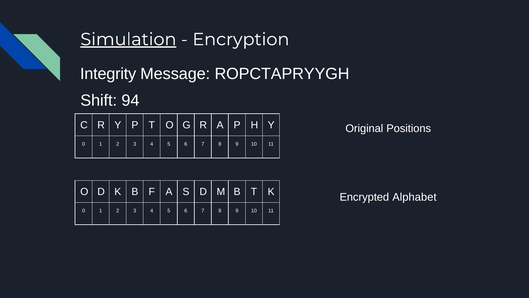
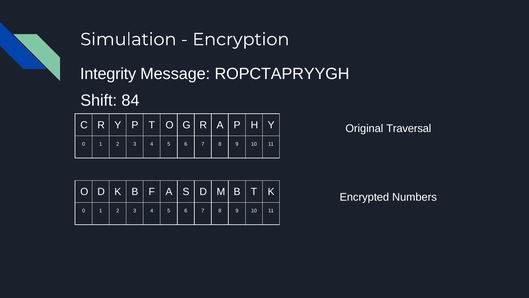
Simulation underline: present -> none (128, 39)
94: 94 -> 84 (130, 100)
Positions: Positions -> Traversal (409, 128)
Alphabet: Alphabet -> Numbers (415, 197)
